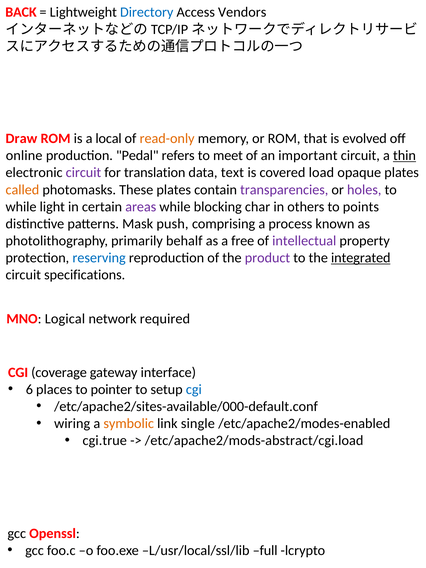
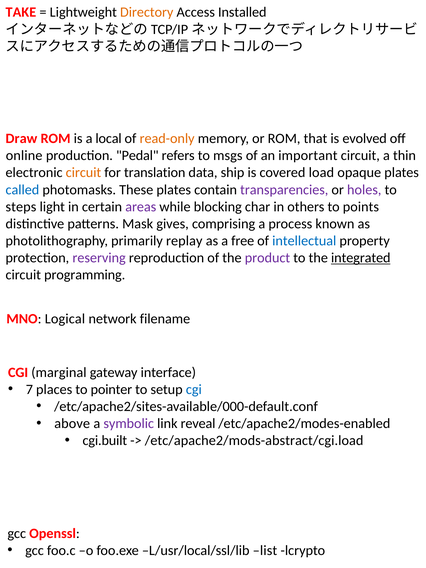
BACK: BACK -> TAKE (21, 12)
Directory colour: blue -> orange (147, 12)
Vendors: Vendors -> Installed (242, 12)
meet: meet -> msgs (228, 156)
thin underline: present -> none (404, 156)
circuit colour: purple -> orange (83, 173)
text: text -> ship (233, 173)
called colour: orange -> blue (22, 190)
while: while -> steps (21, 207)
push: push -> gives (173, 224)
behalf: behalf -> replay (184, 241)
intellectual colour: purple -> blue (304, 241)
reserving colour: blue -> purple (99, 258)
specifications: specifications -> programming (85, 275)
required: required -> filename (165, 319)
coverage: coverage -> marginal (59, 372)
6: 6 -> 7 (29, 389)
wiring: wiring -> above (72, 423)
symbolic colour: orange -> purple (129, 423)
single: single -> reveal (198, 423)
cgi.true: cgi.true -> cgi.built (105, 440)
full: full -> list (265, 550)
